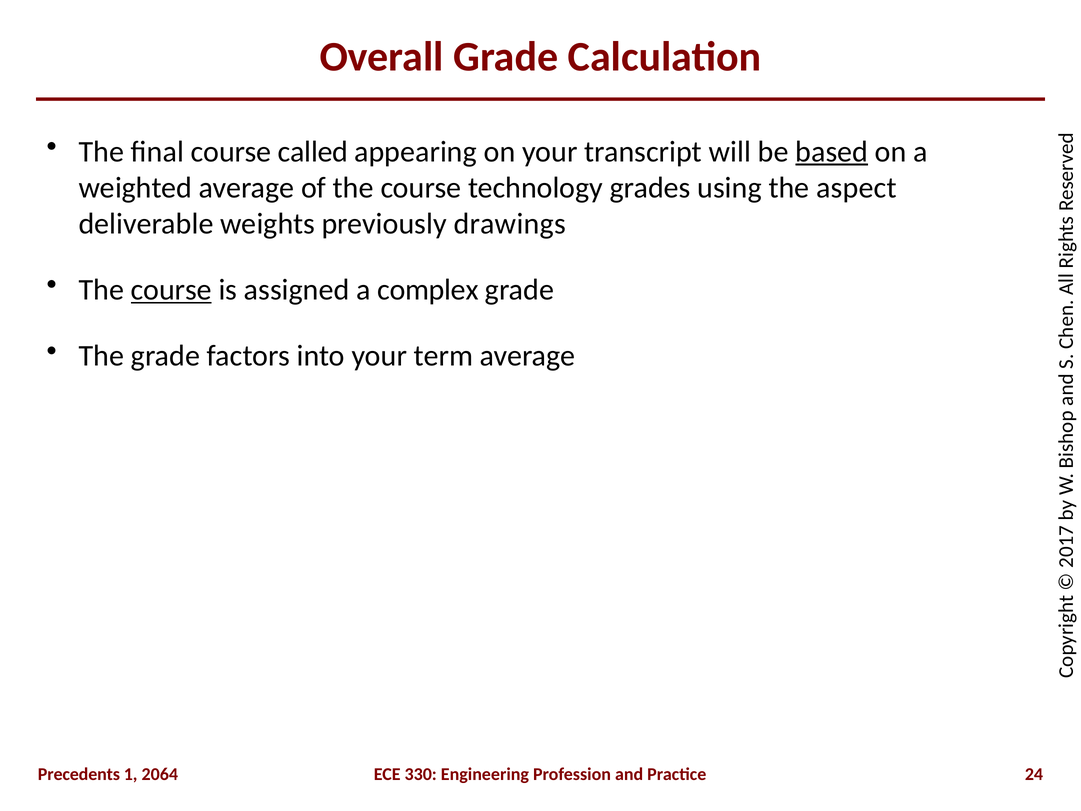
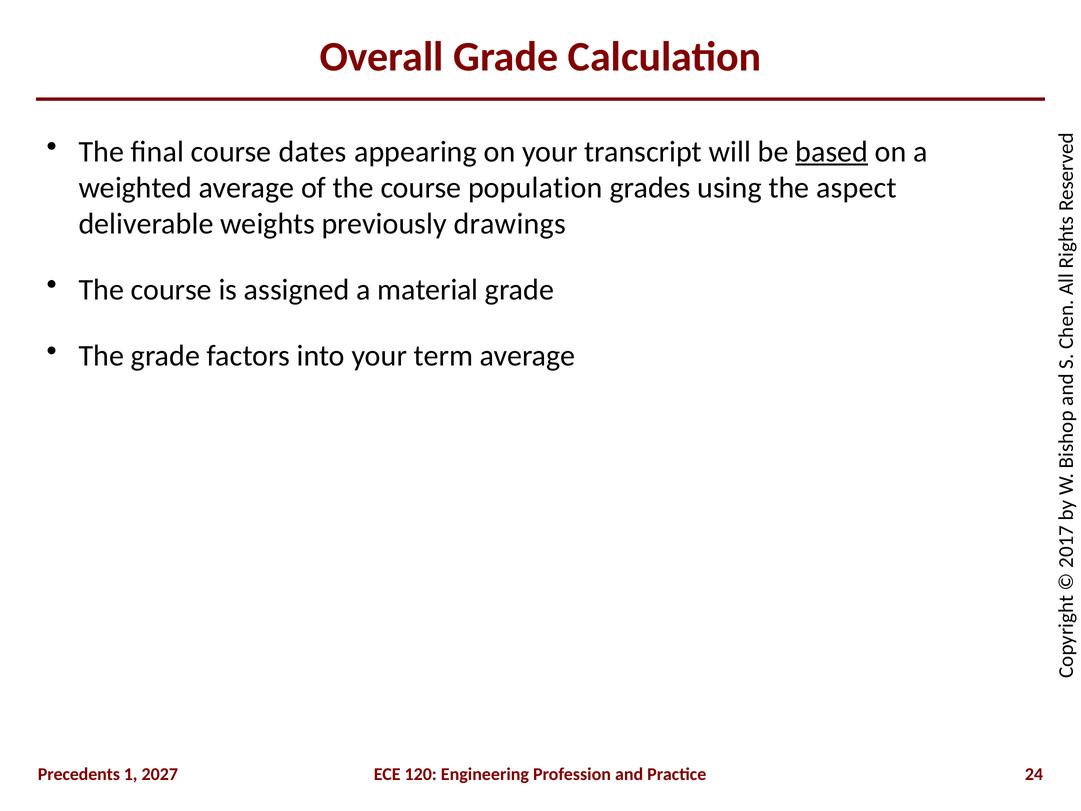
called: called -> dates (313, 152)
technology: technology -> population (535, 188)
course underline: present -> none (171, 290)
complex: complex -> material (428, 290)
2064: 2064 -> 2027 (160, 774)
330: 330 -> 120 (421, 774)
